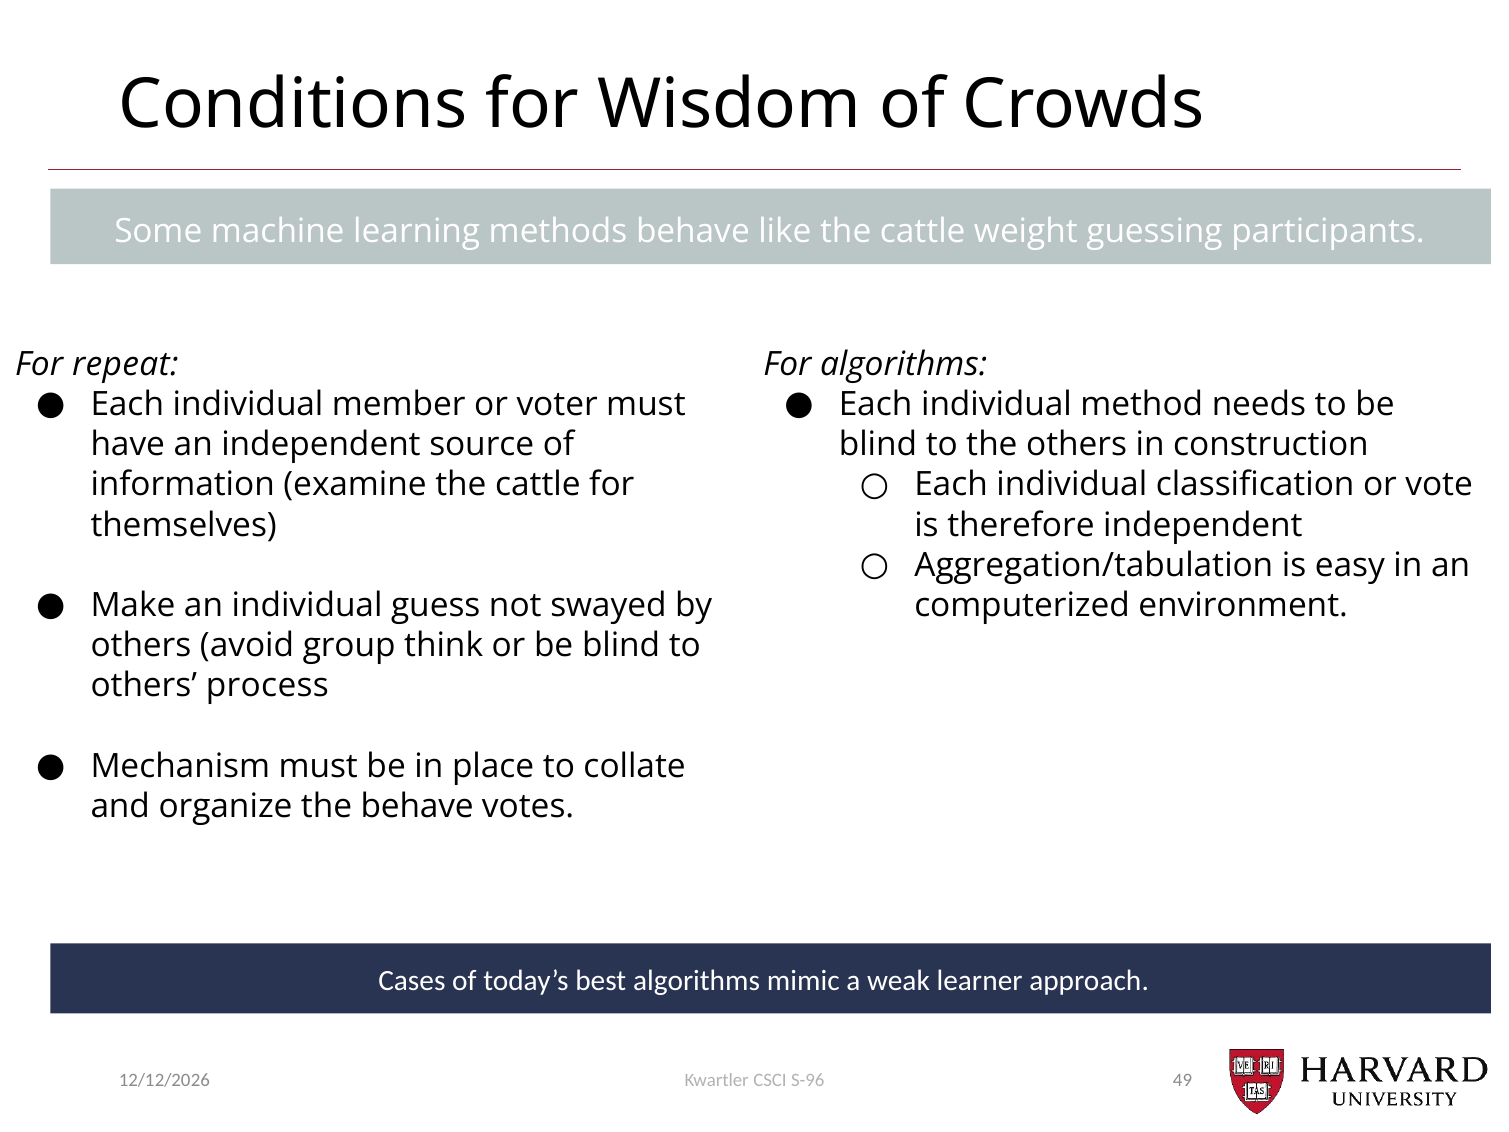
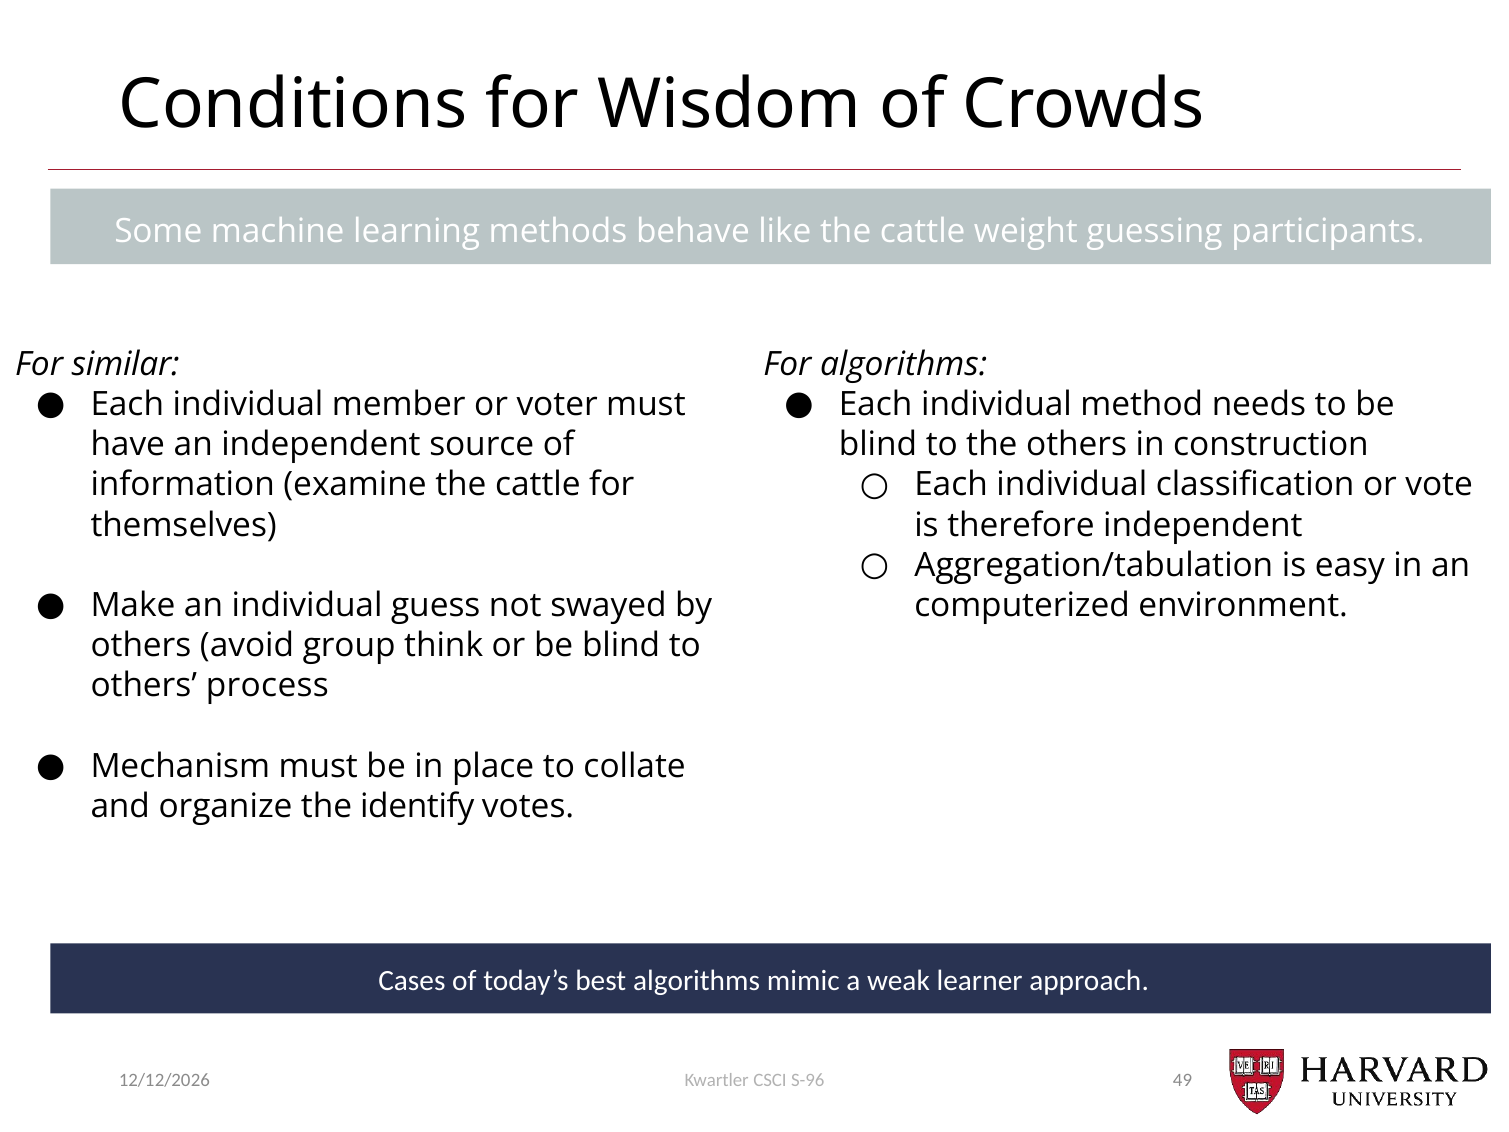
repeat: repeat -> similar (126, 364)
the behave: behave -> identify (417, 806)
